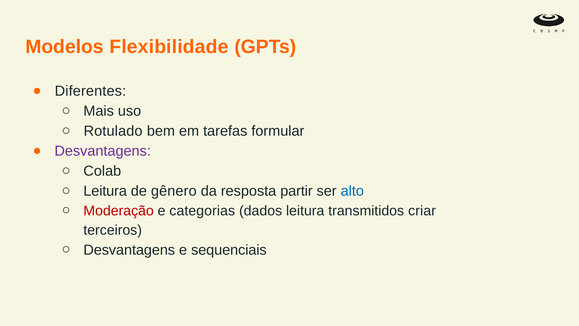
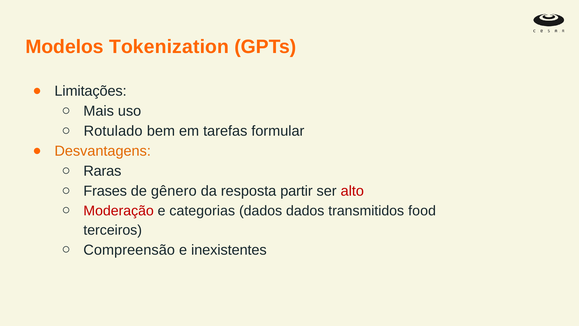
Flexibilidade: Flexibilidade -> Tokenization (169, 47)
Diferentes: Diferentes -> Limitações (91, 91)
Desvantagens colour: purple -> orange (103, 151)
Colab: Colab -> Raras (102, 171)
Leitura: Leitura -> Frases (105, 191)
alto colour: blue -> red (352, 191)
dados leitura: leitura -> dados (305, 211)
criar: criar -> food (422, 211)
Desvantagens: Desvantagens -> Compreensão (129, 250)
sequenciais: sequenciais -> inexistentes (229, 250)
